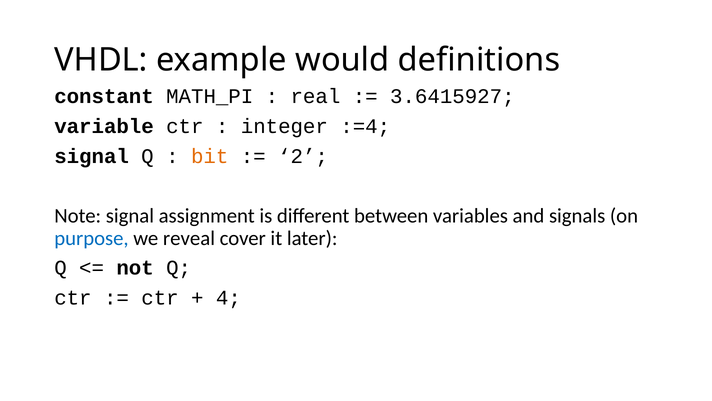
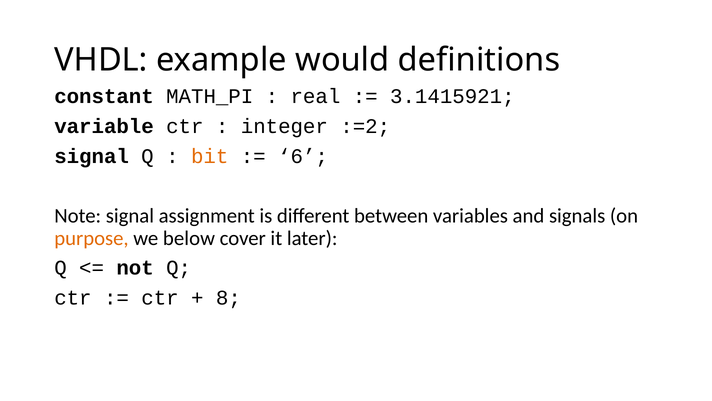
3.6415927: 3.6415927 -> 3.1415921 (452, 96)
:=4: :=4 -> :=2 (365, 126)
2: 2 -> 6 (303, 156)
purpose colour: blue -> orange (91, 238)
reveal: reveal -> below (189, 238)
4: 4 -> 8 (228, 298)
